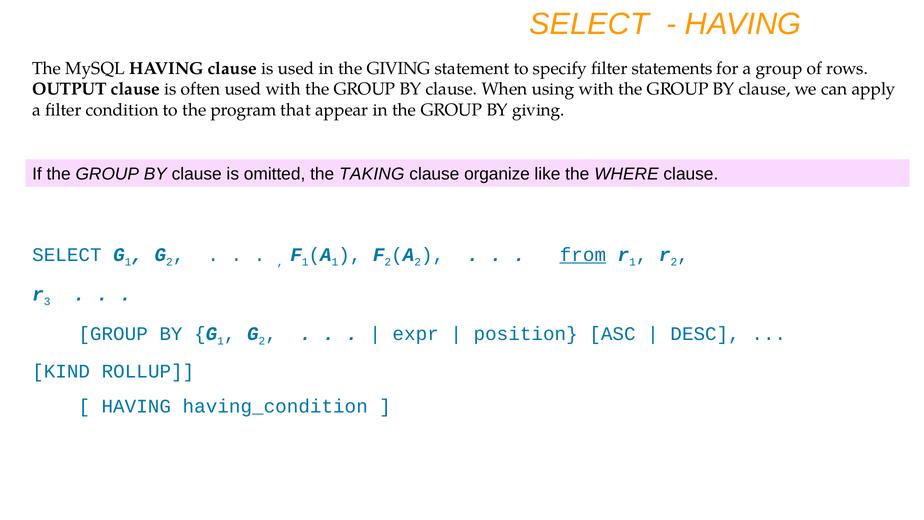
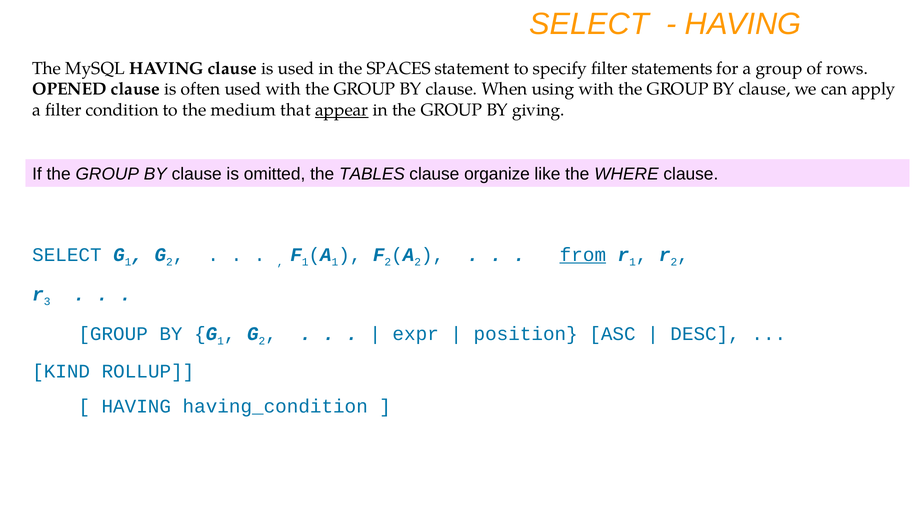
the GIVING: GIVING -> SPACES (399, 68)
OUTPUT: OUTPUT -> OPENED (69, 89)
program: program -> medium (243, 110)
appear underline: none -> present (342, 110)
TAKING: TAKING -> TABLES (372, 174)
